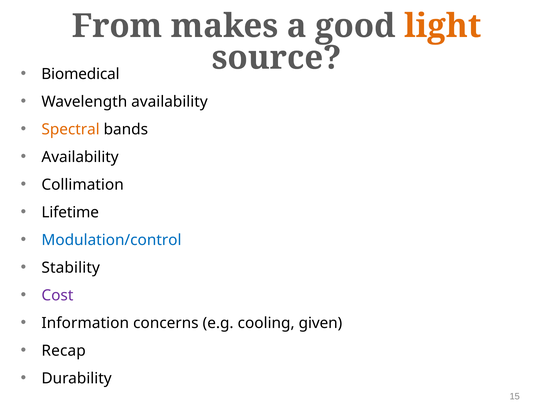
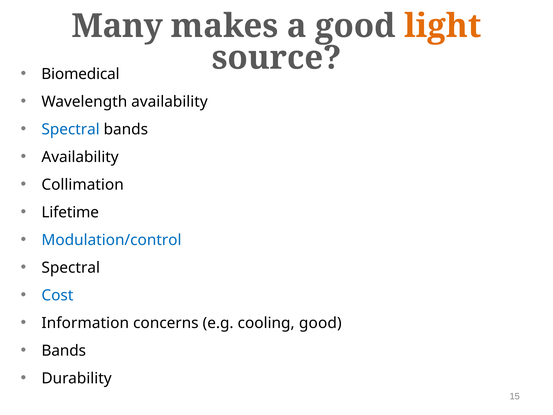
From: From -> Many (117, 26)
Spectral colour: orange -> blue (71, 129)
Stability: Stability -> Spectral (71, 268)
Cost colour: purple -> blue (57, 295)
cooling given: given -> good (320, 323)
Recap: Recap -> Bands (64, 350)
